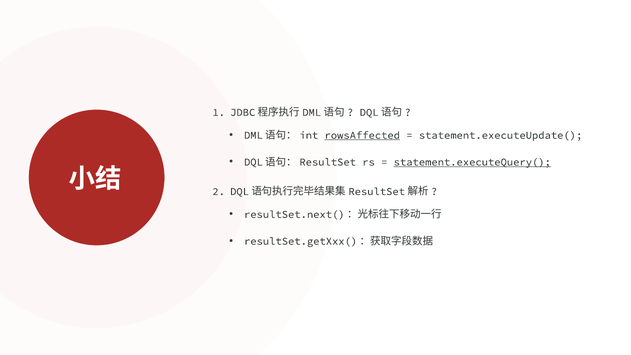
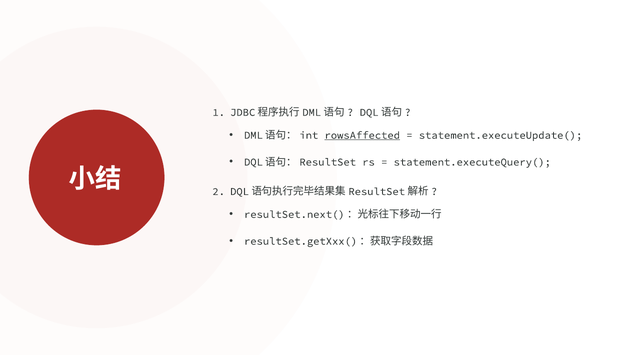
statement.executeQuery( underline: present -> none (472, 162)
